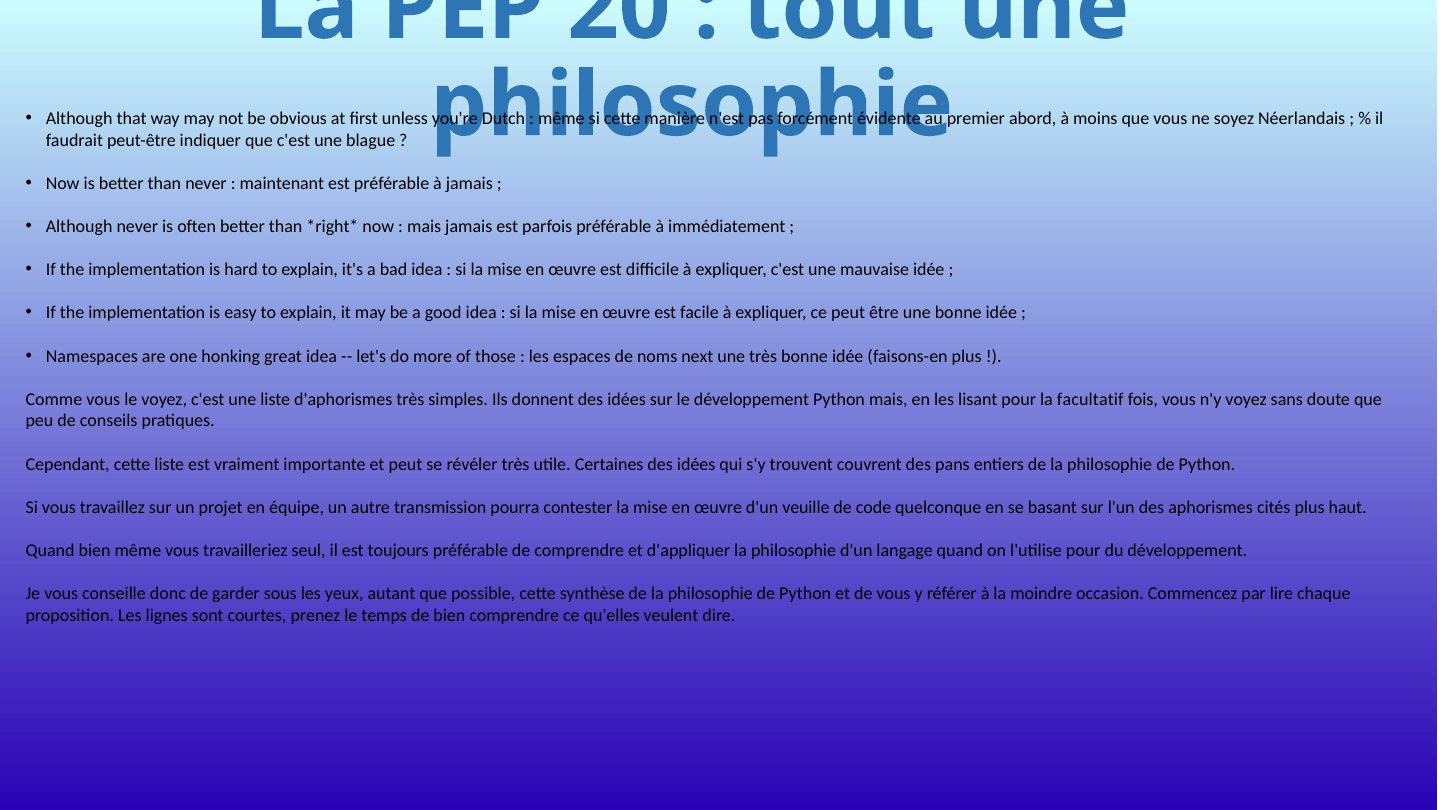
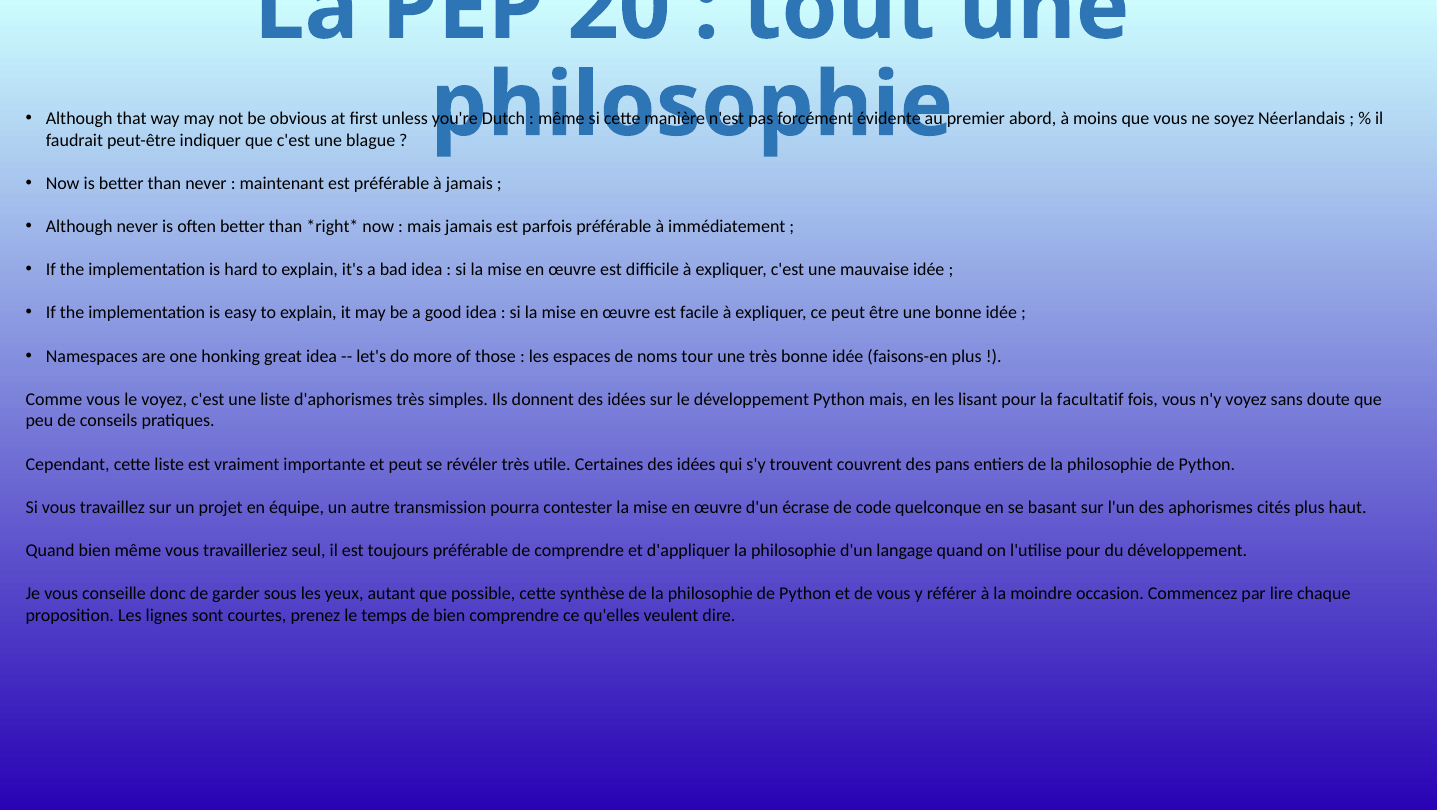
next: next -> tour (697, 356)
veuille: veuille -> écrase (806, 507)
